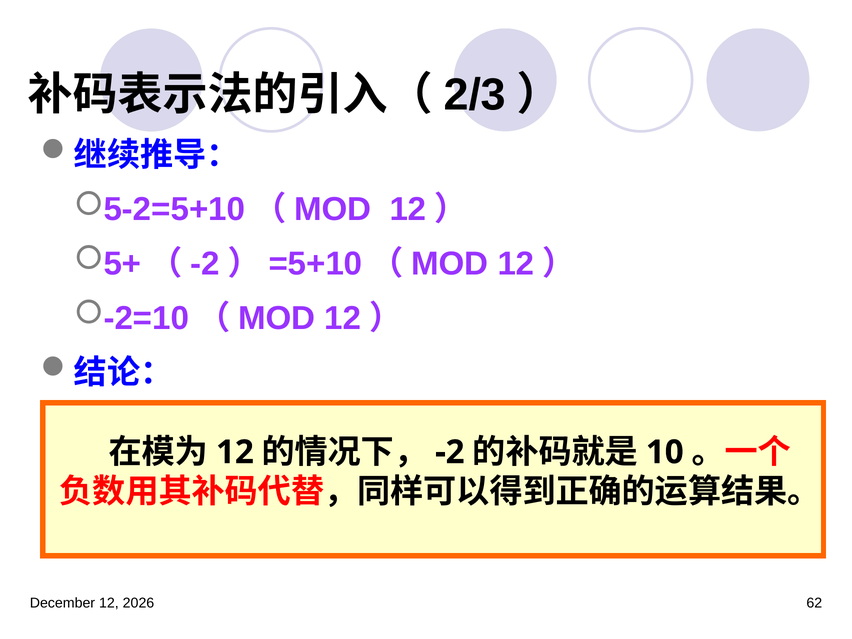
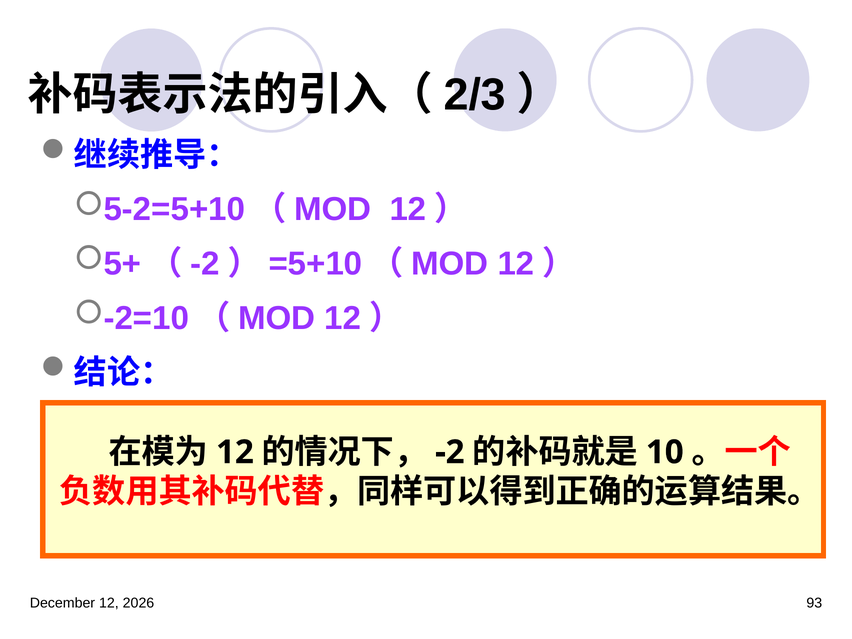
62: 62 -> 93 (814, 603)
